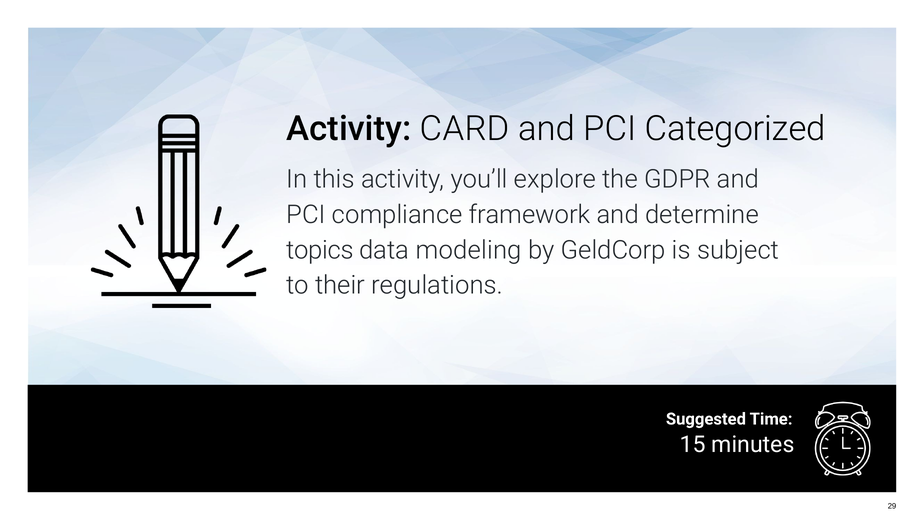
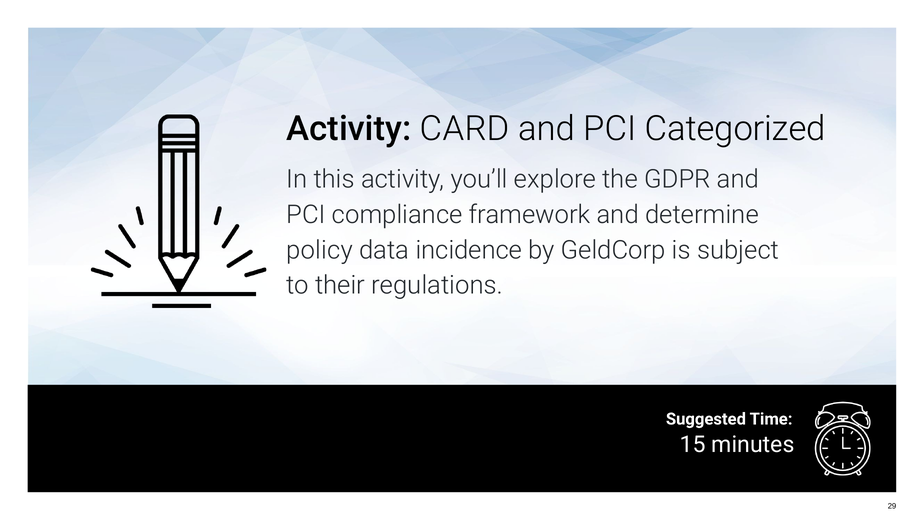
topics: topics -> policy (320, 250)
modeling: modeling -> incidence (469, 250)
